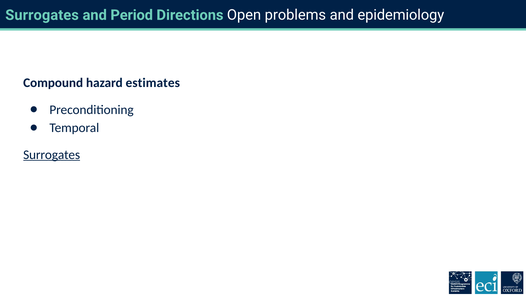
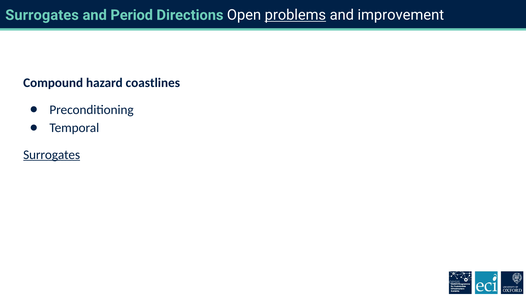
problems underline: none -> present (295, 15)
epidemiology: epidemiology -> improvement (401, 15)
estimates: estimates -> coastlines (153, 83)
